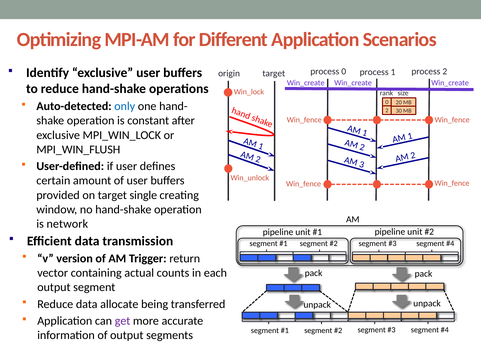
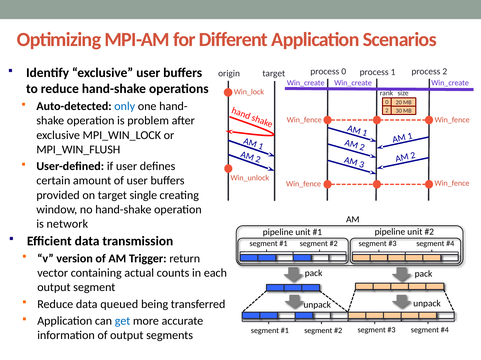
constant: constant -> problem (148, 121)
allocate: allocate -> queued (119, 305)
get colour: purple -> blue (123, 322)
